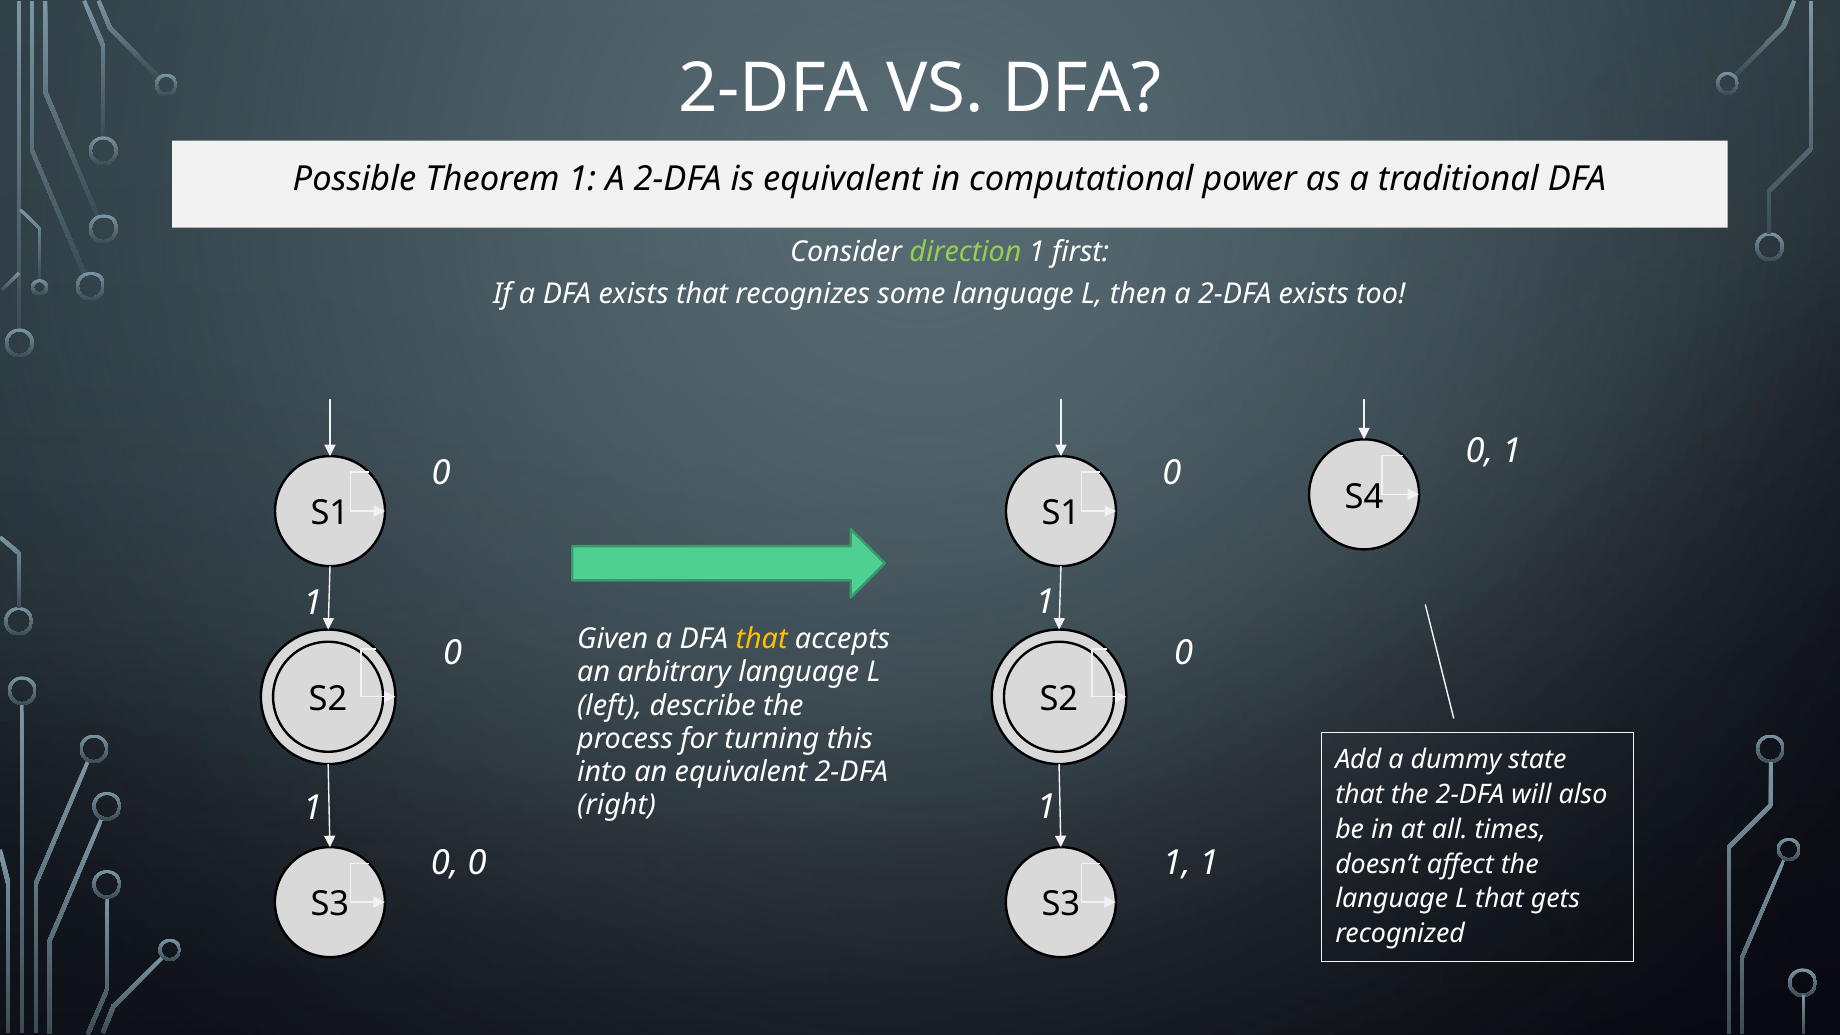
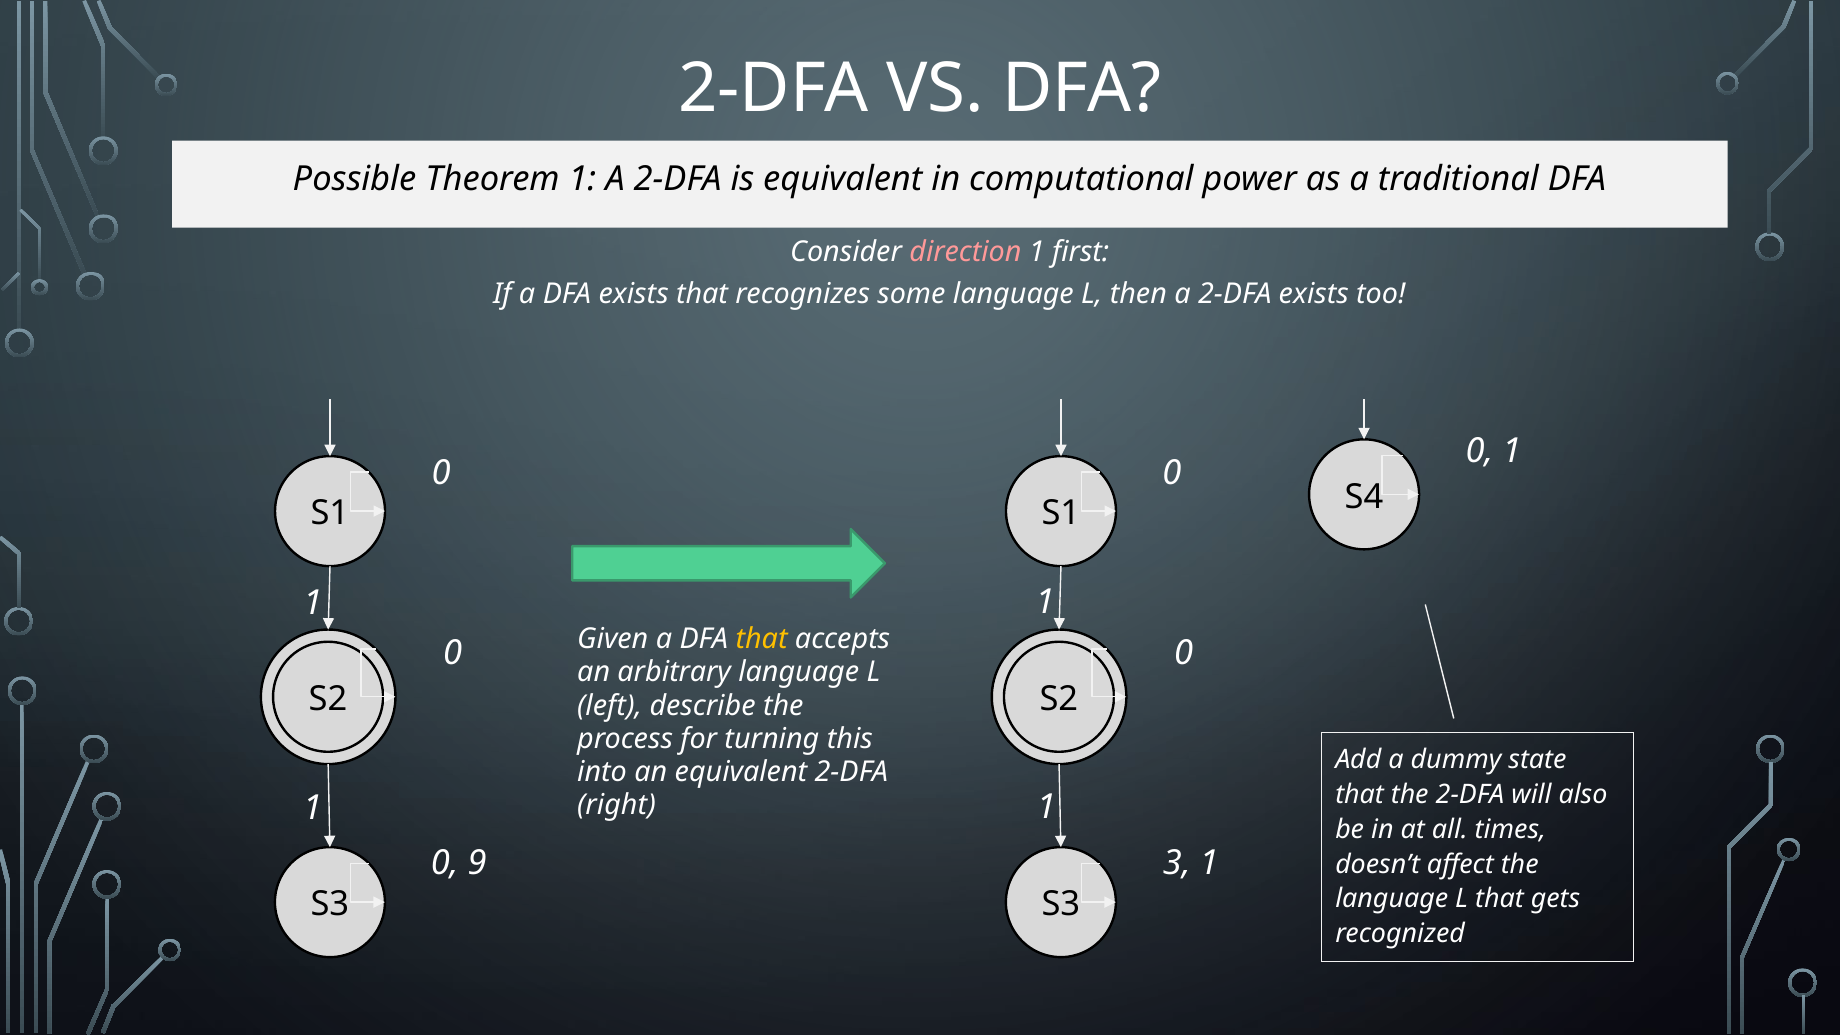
direction colour: light green -> pink (965, 252)
0 0: 0 -> 9 (477, 863)
1: 1 -> 3 (1177, 863)
